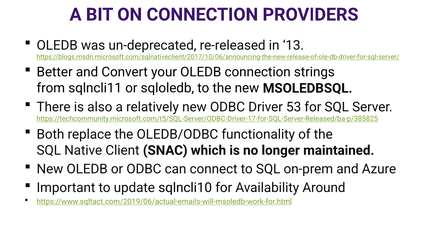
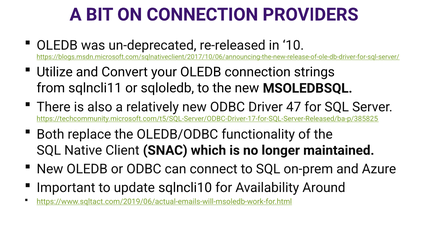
13: 13 -> 10 (293, 45)
Better: Better -> Utilize (55, 72)
53: 53 -> 47 (294, 107)
